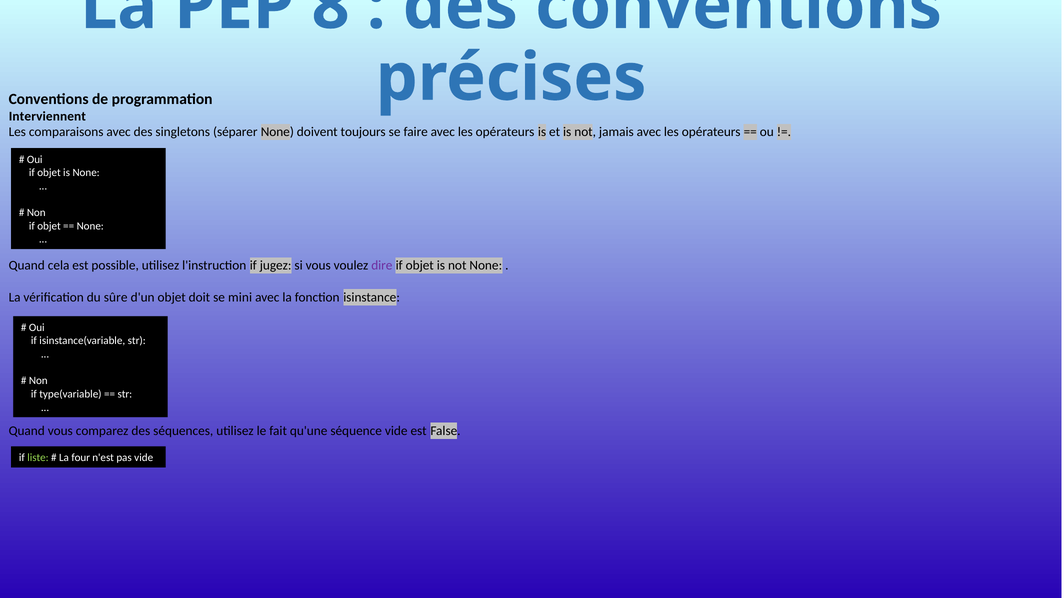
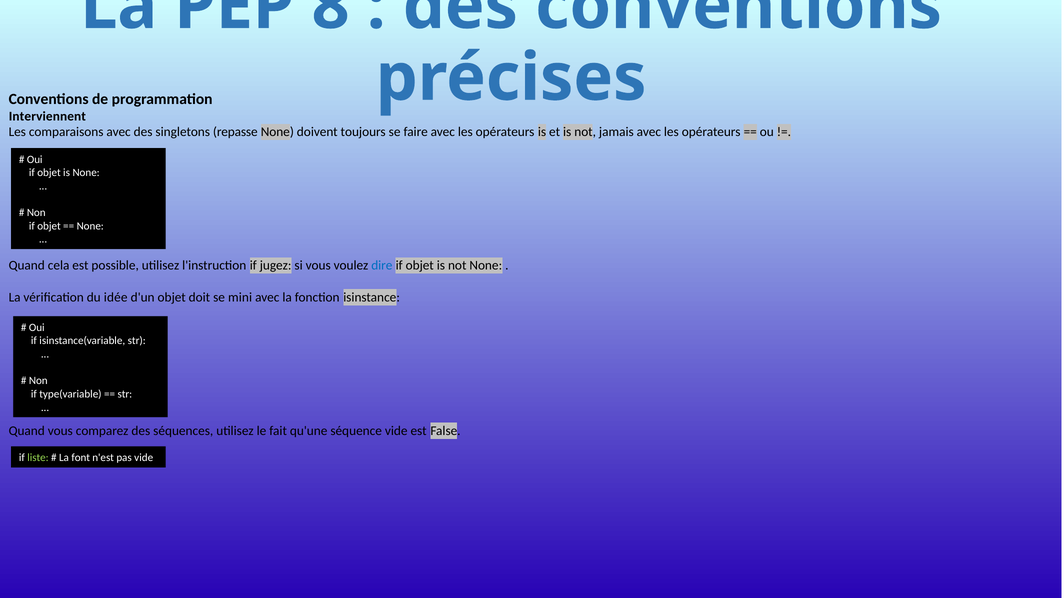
séparer: séparer -> repasse (235, 132)
dire colour: purple -> blue (382, 266)
sûre: sûre -> idée (116, 298)
four: four -> font (81, 458)
